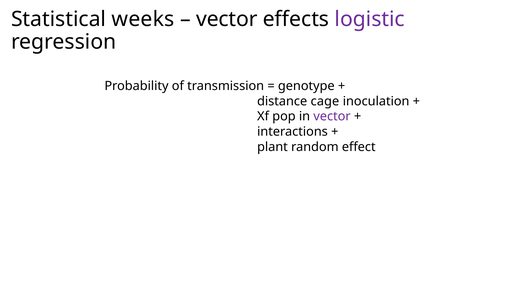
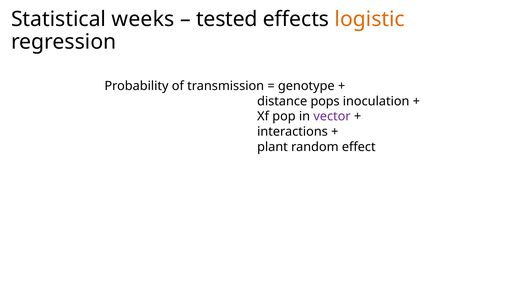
vector: vector -> tested (227, 19)
logistic colour: purple -> orange (370, 19)
cage: cage -> pops (325, 101)
